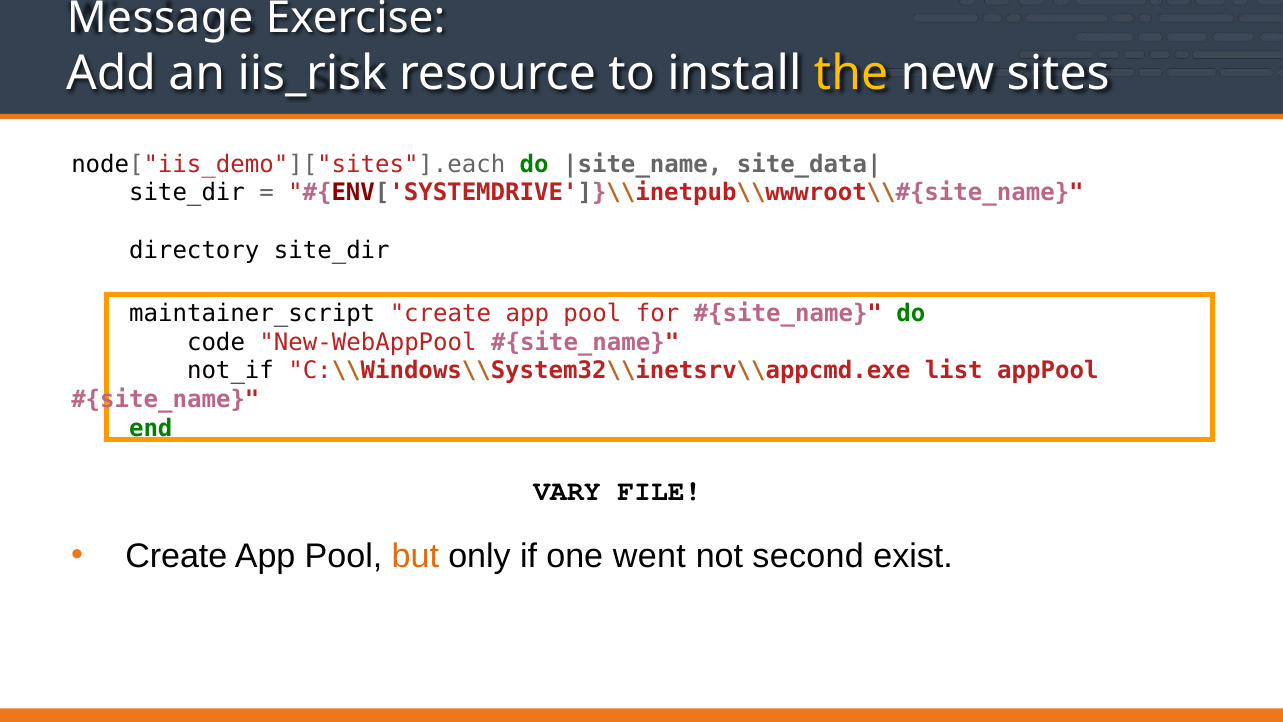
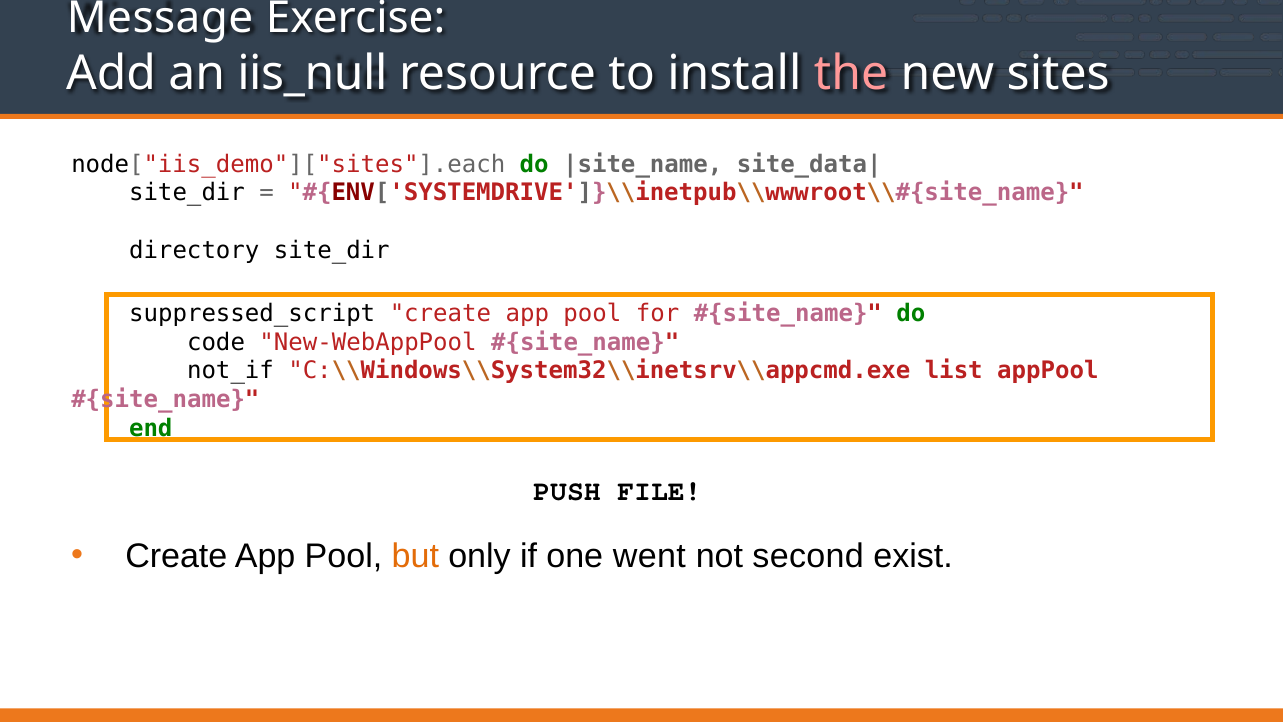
iis_risk: iis_risk -> iis_null (312, 74)
the colour: yellow -> pink (851, 74)
maintainer_script: maintainer_script -> suppressed_script (252, 313)
VARY: VARY -> PUSH (567, 491)
